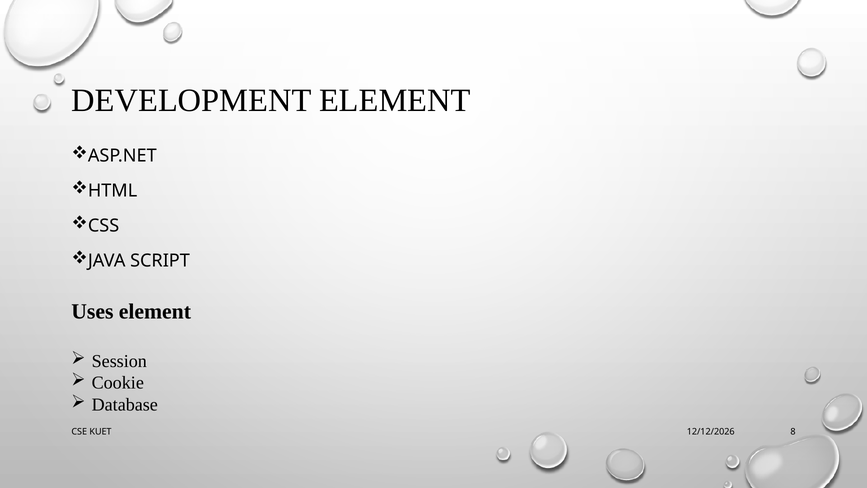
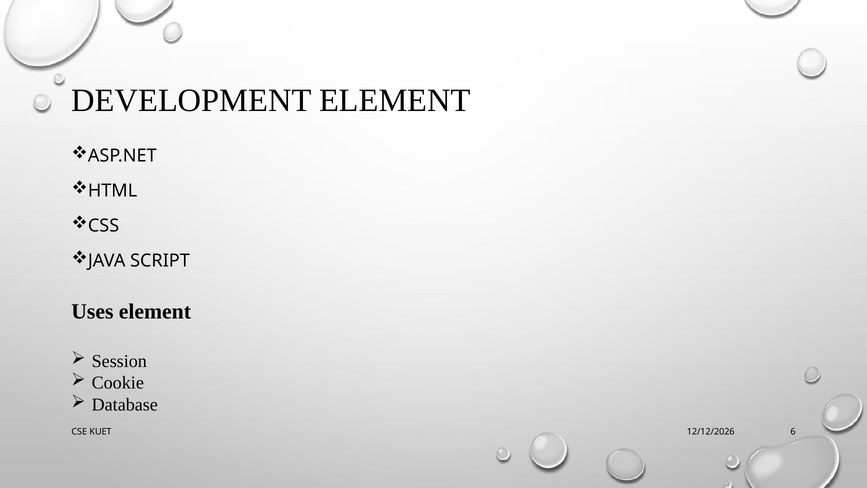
8: 8 -> 6 (793, 431)
